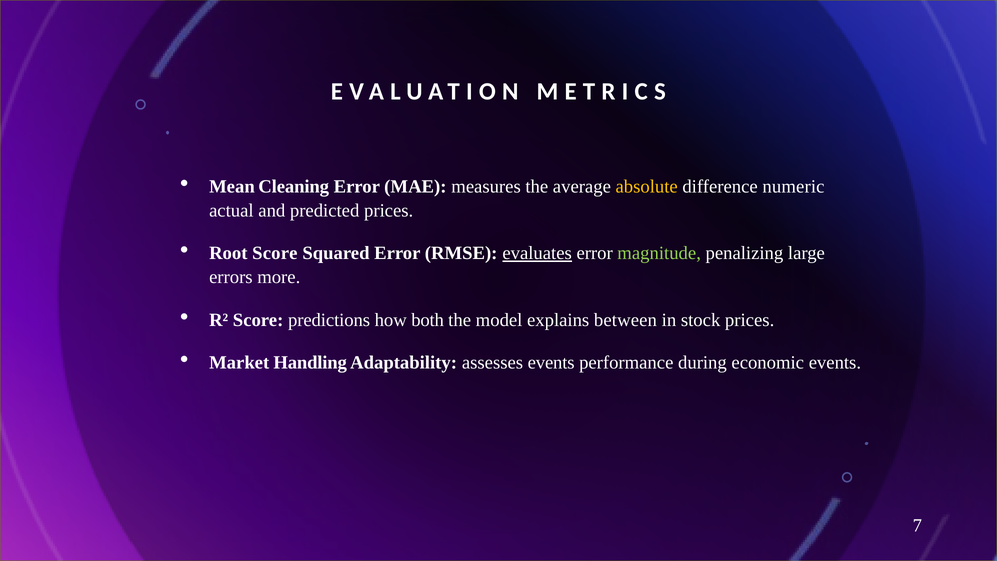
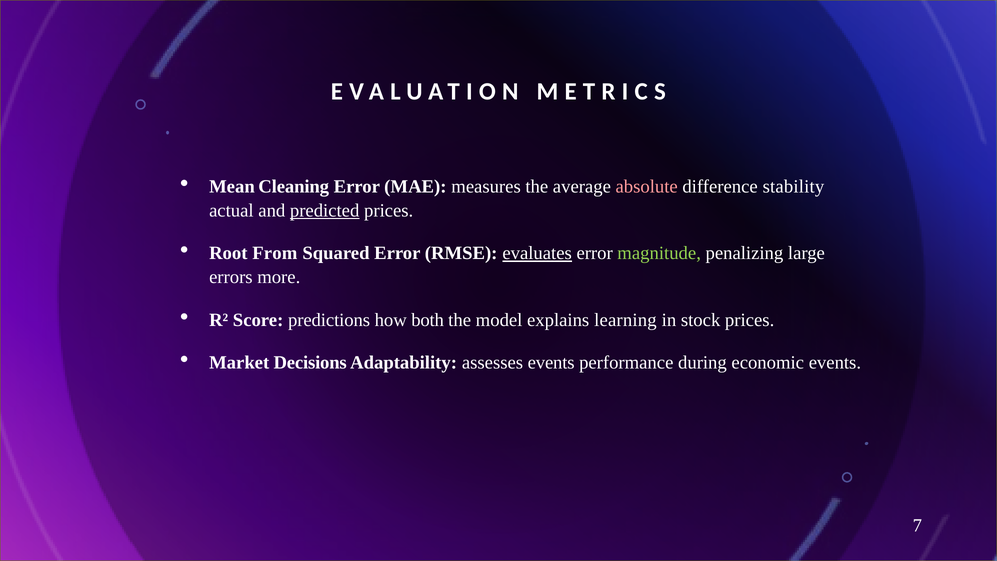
absolute colour: yellow -> pink (647, 186)
numeric: numeric -> stability (793, 186)
predicted underline: none -> present (325, 210)
Root Score: Score -> From (275, 253)
between: between -> learning (625, 320)
Handling: Handling -> Decisions (310, 363)
